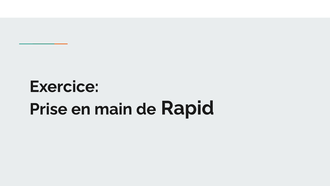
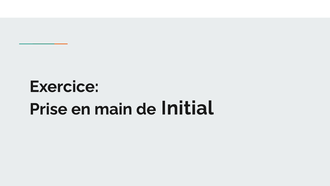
Rapid: Rapid -> Initial (187, 108)
